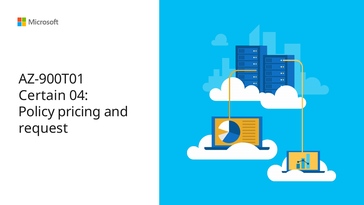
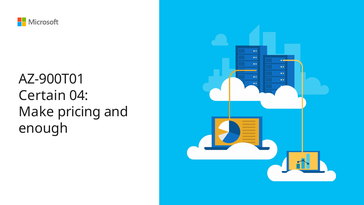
Policy: Policy -> Make (36, 112)
request: request -> enough (43, 128)
